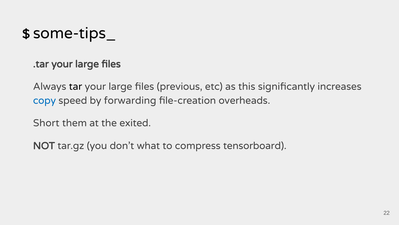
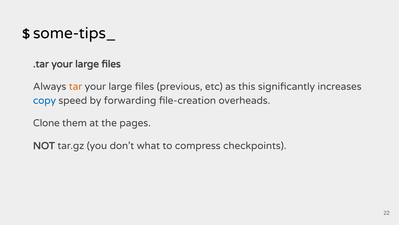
tar colour: black -> orange (76, 86)
Short: Short -> Clone (46, 123)
exited: exited -> pages (135, 123)
tensorboard: tensorboard -> checkpoints (255, 145)
